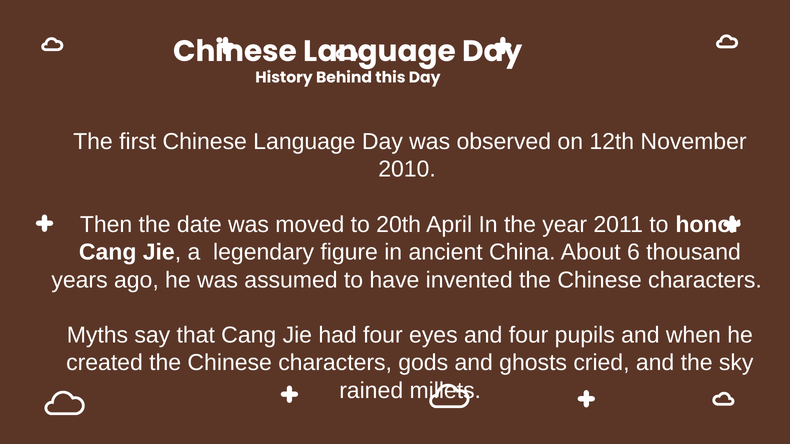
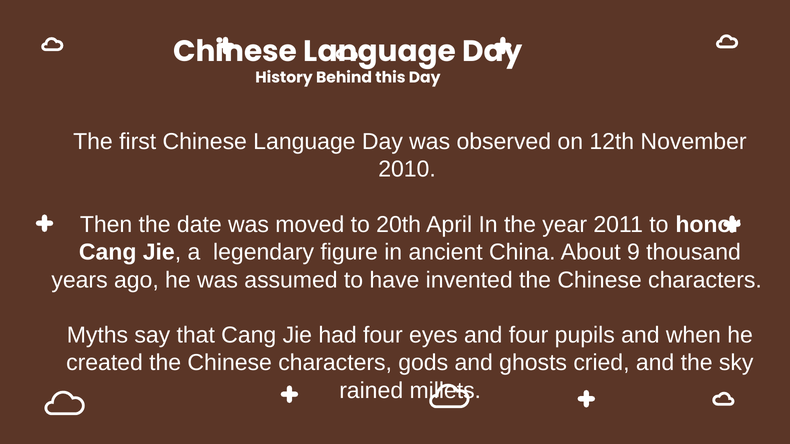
6: 6 -> 9 (634, 253)
